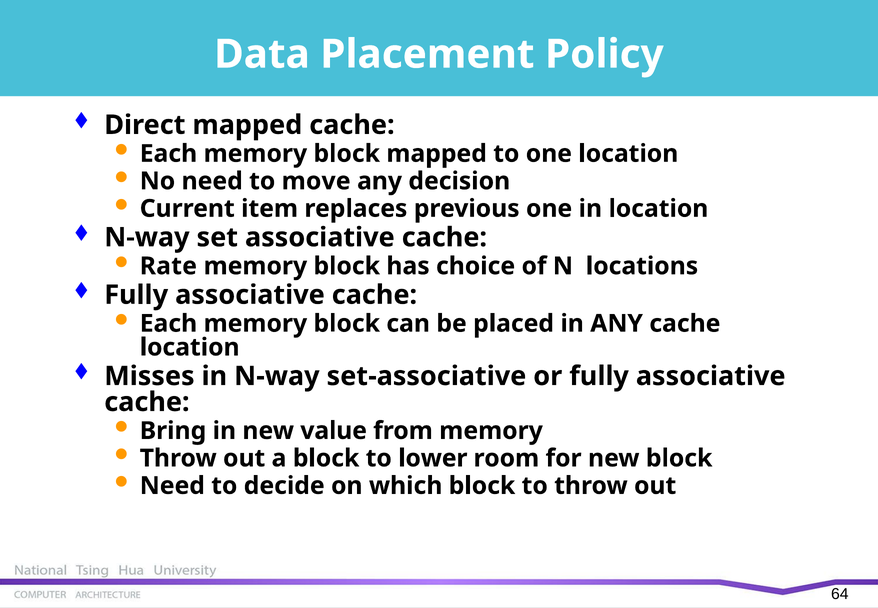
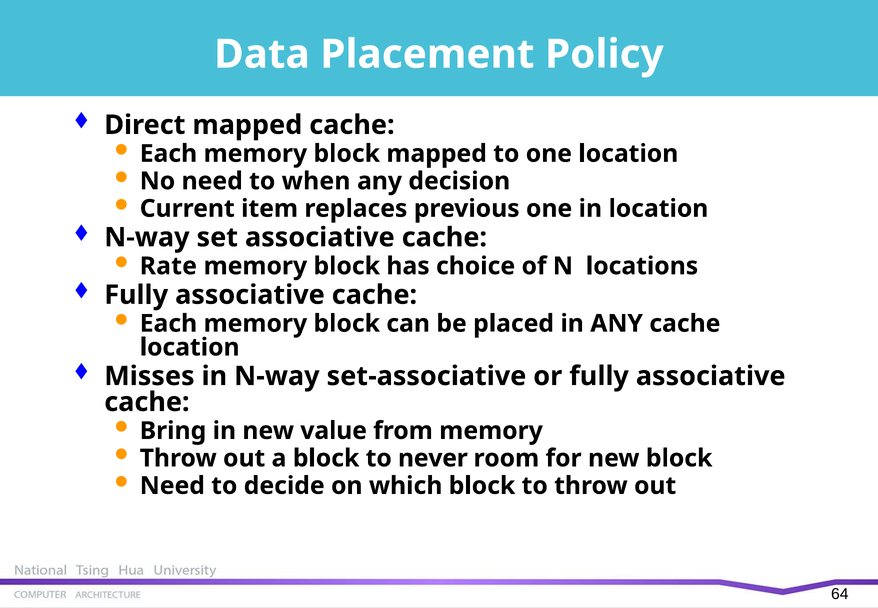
move: move -> when (316, 181)
lower: lower -> never (433, 458)
